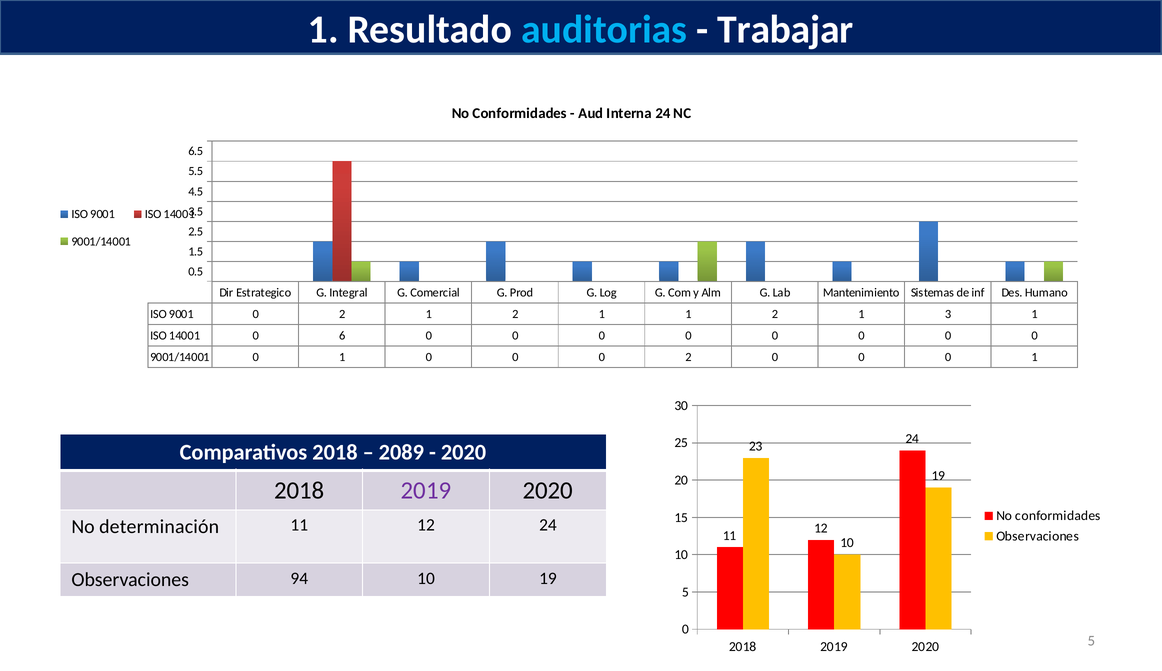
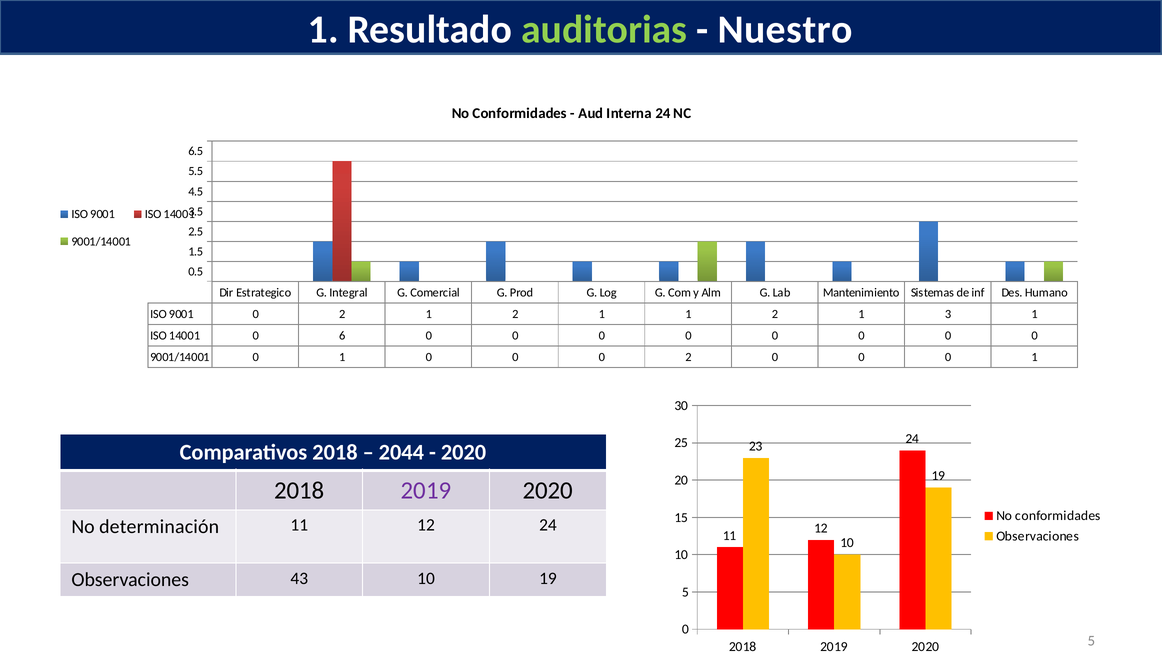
auditorias colour: light blue -> light green (604, 30)
Trabajar: Trabajar -> Nuestro (785, 30)
2089: 2089 -> 2044 (401, 452)
94: 94 -> 43 (299, 578)
